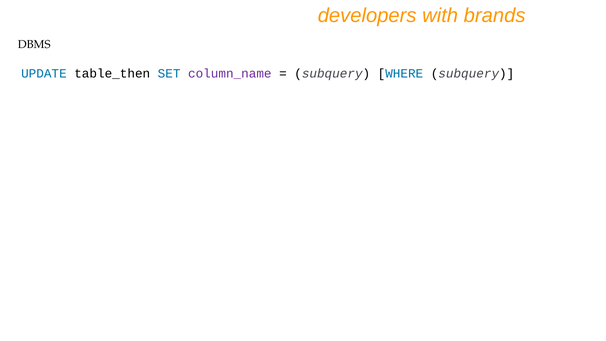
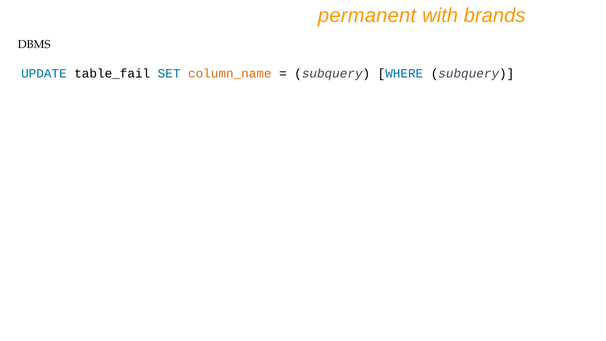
developers: developers -> permanent (367, 16)
table_then: table_then -> table_fail (112, 73)
column_name colour: purple -> orange (230, 73)
